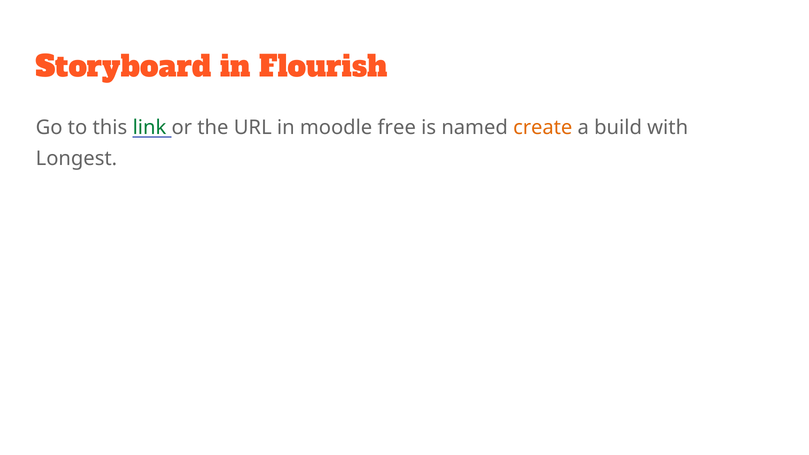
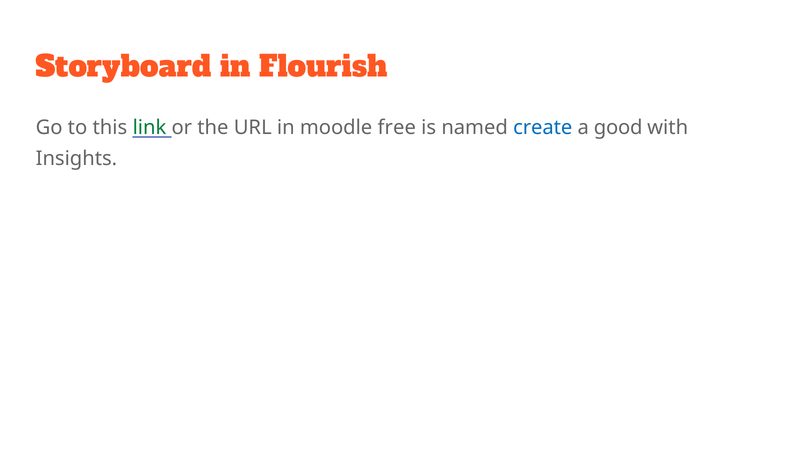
create colour: orange -> blue (543, 128)
build: build -> good (618, 128)
Longest: Longest -> Insights (76, 159)
